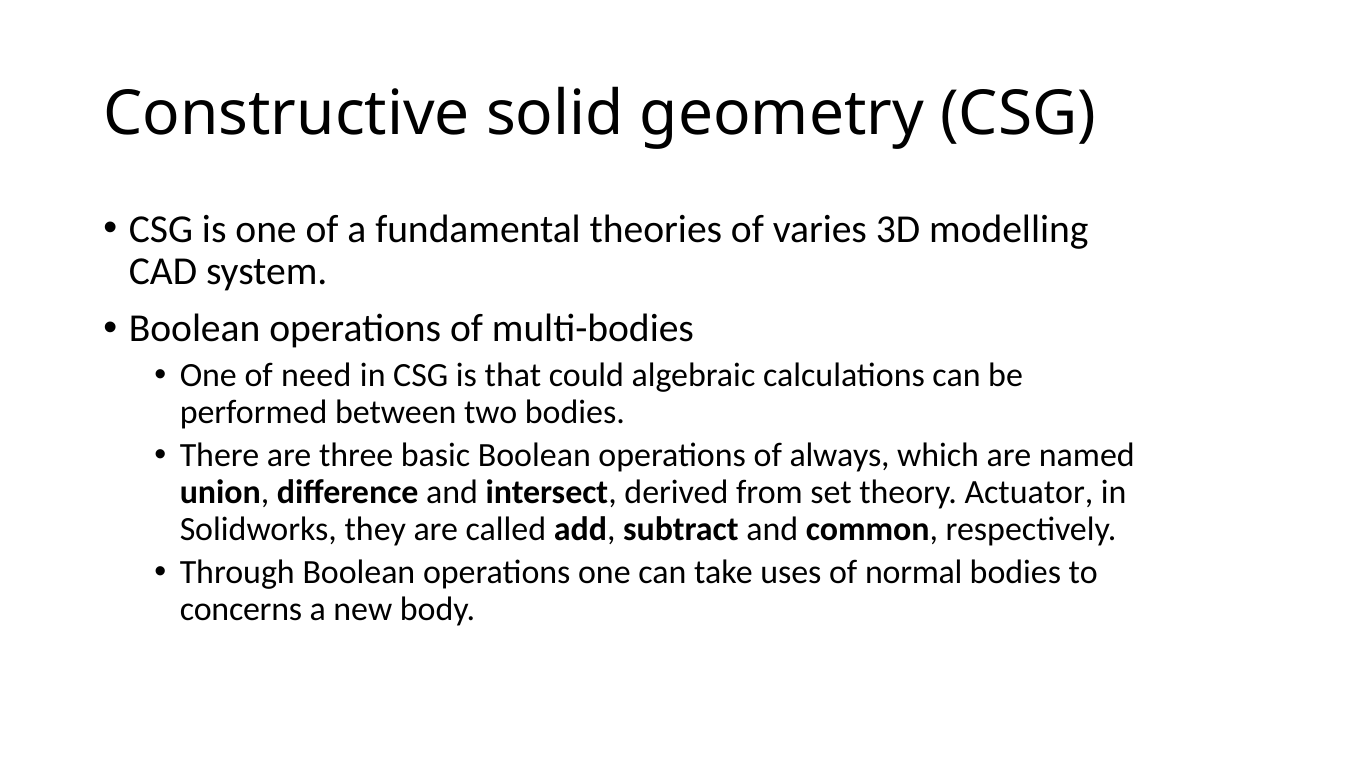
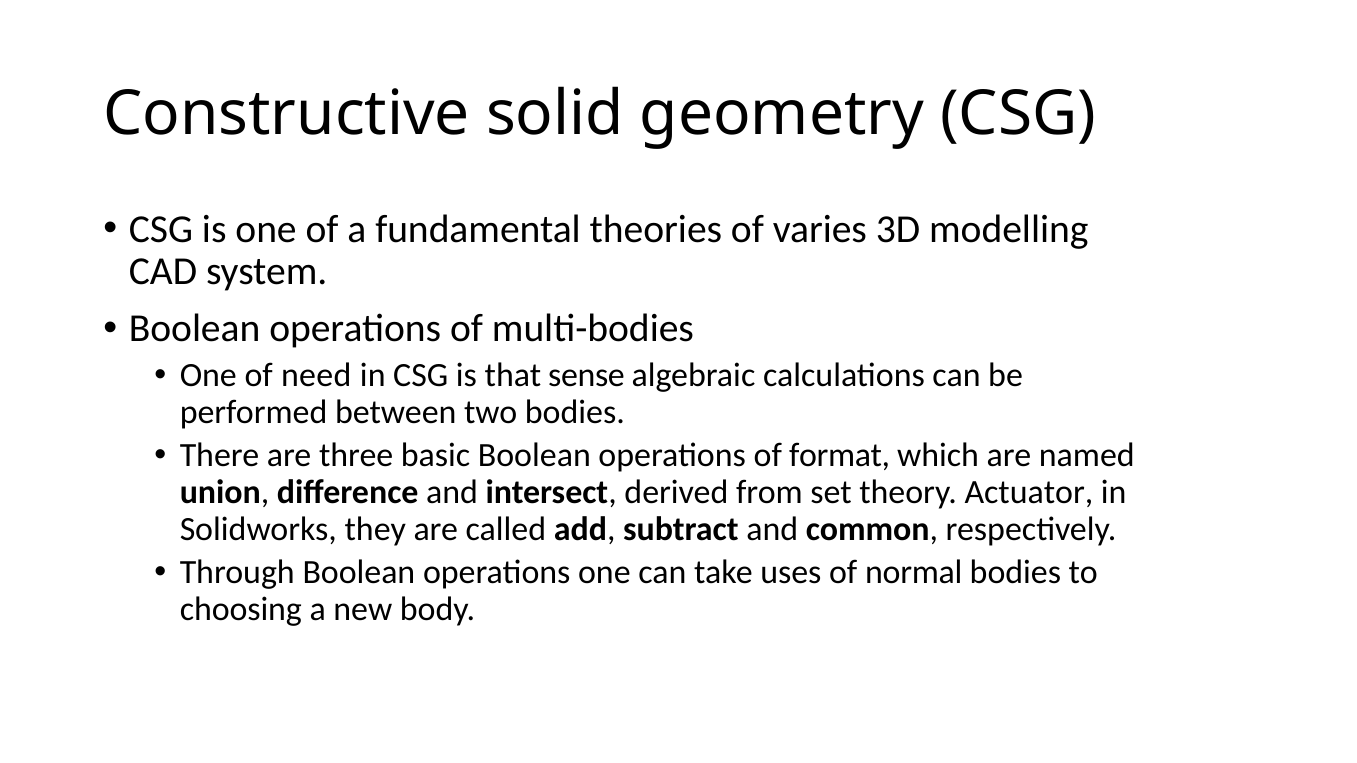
could: could -> sense (586, 376)
always: always -> format (840, 456)
concerns: concerns -> choosing (241, 609)
